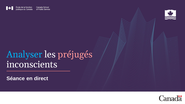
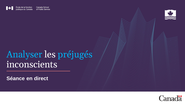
préjugés colour: pink -> light blue (75, 54)
